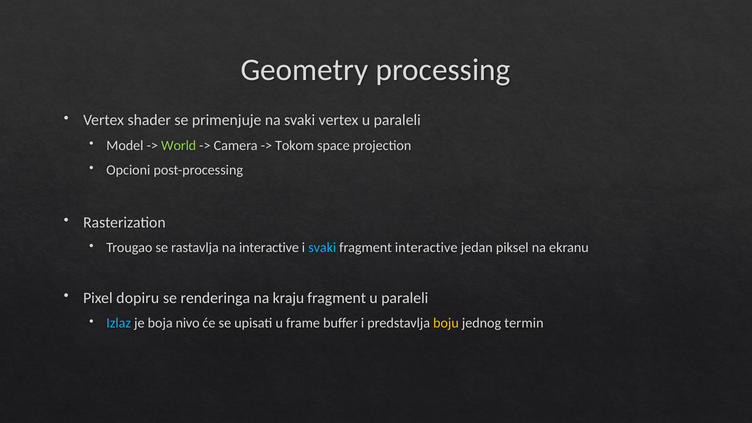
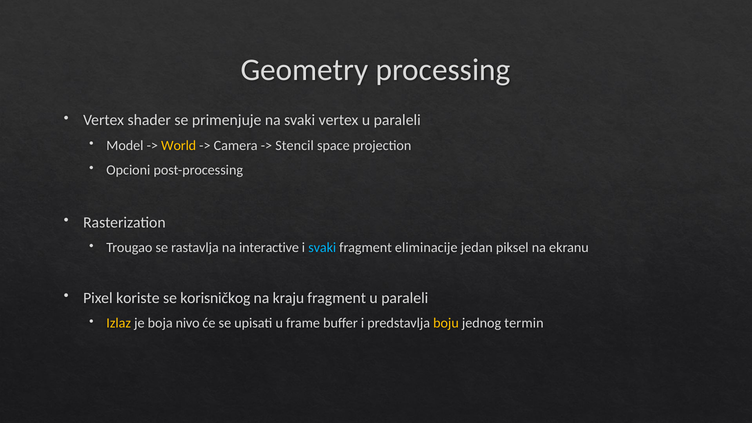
World colour: light green -> yellow (179, 145)
Tokom: Tokom -> Stencil (295, 145)
fragment interactive: interactive -> eliminacije (426, 248)
dopiru: dopiru -> koriste (138, 298)
renderinga: renderinga -> korisničkog (215, 298)
Izlaz colour: light blue -> yellow (119, 323)
